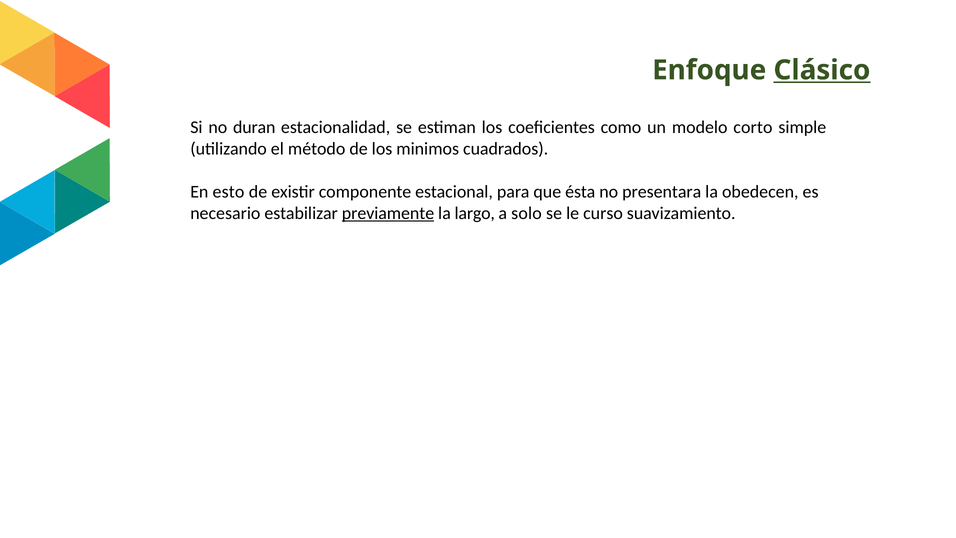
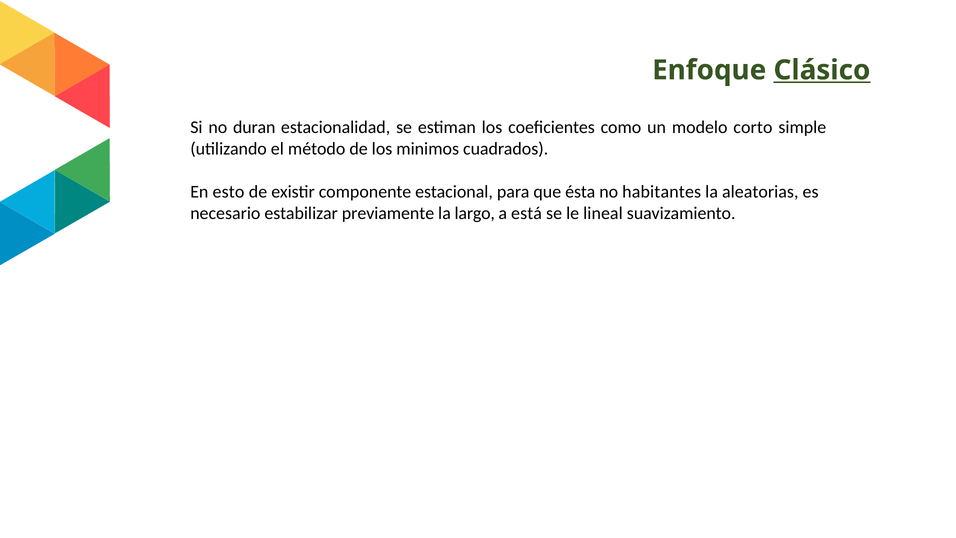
presentara: presentara -> habitantes (662, 192)
obedecen: obedecen -> aleatorias (760, 192)
previamente underline: present -> none (388, 213)
solo: solo -> está (527, 213)
curso: curso -> lineal (603, 213)
